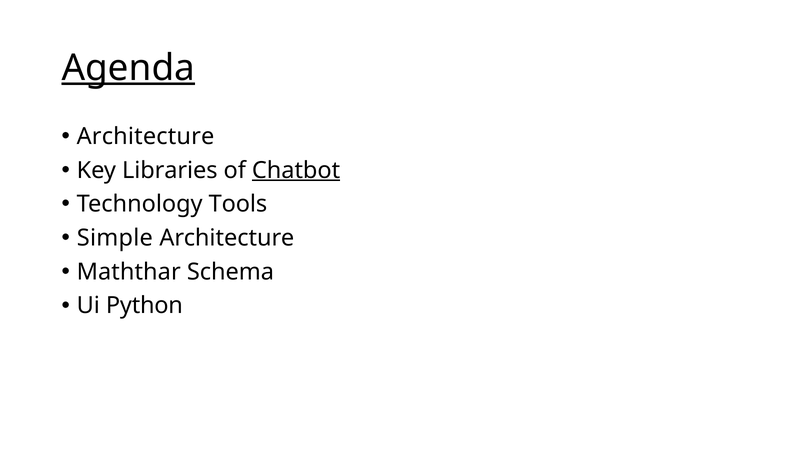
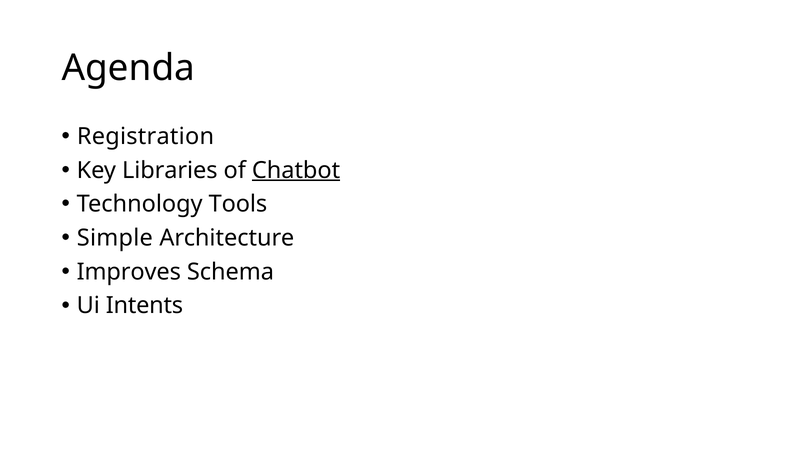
Agenda underline: present -> none (128, 68)
Architecture: Architecture -> Registration (145, 136)
Maththar: Maththar -> Improves (129, 272)
Python: Python -> Intents (144, 306)
